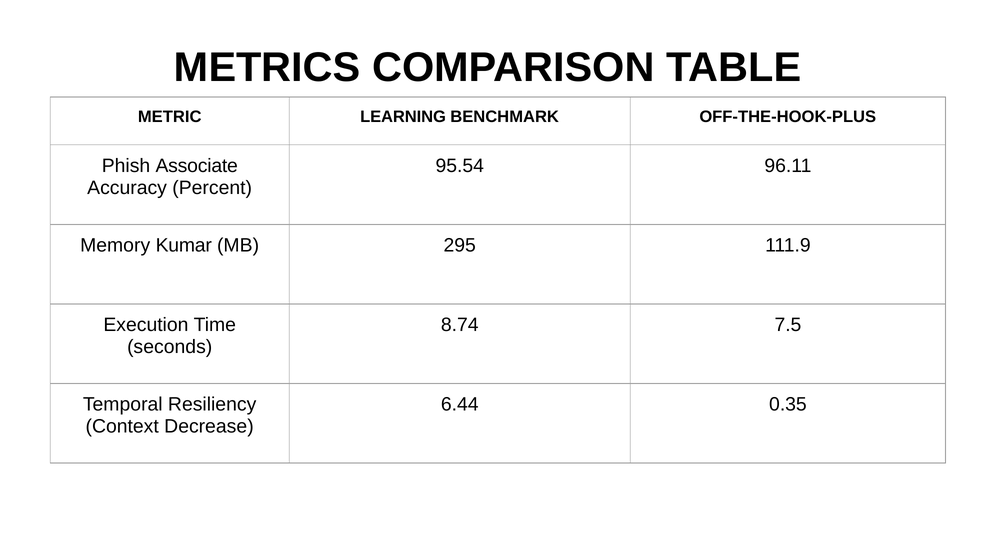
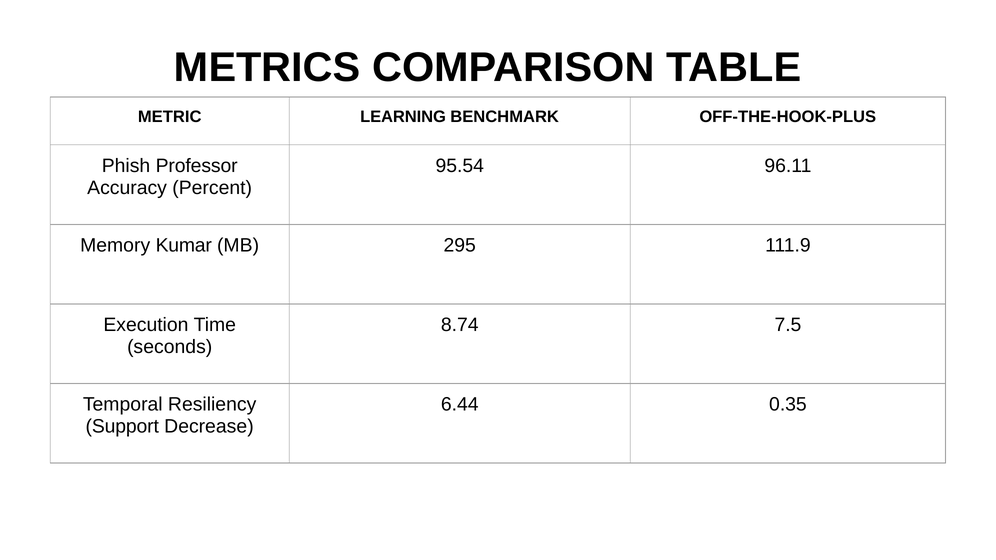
Associate: Associate -> Professor (197, 166)
Context: Context -> Support (122, 426)
